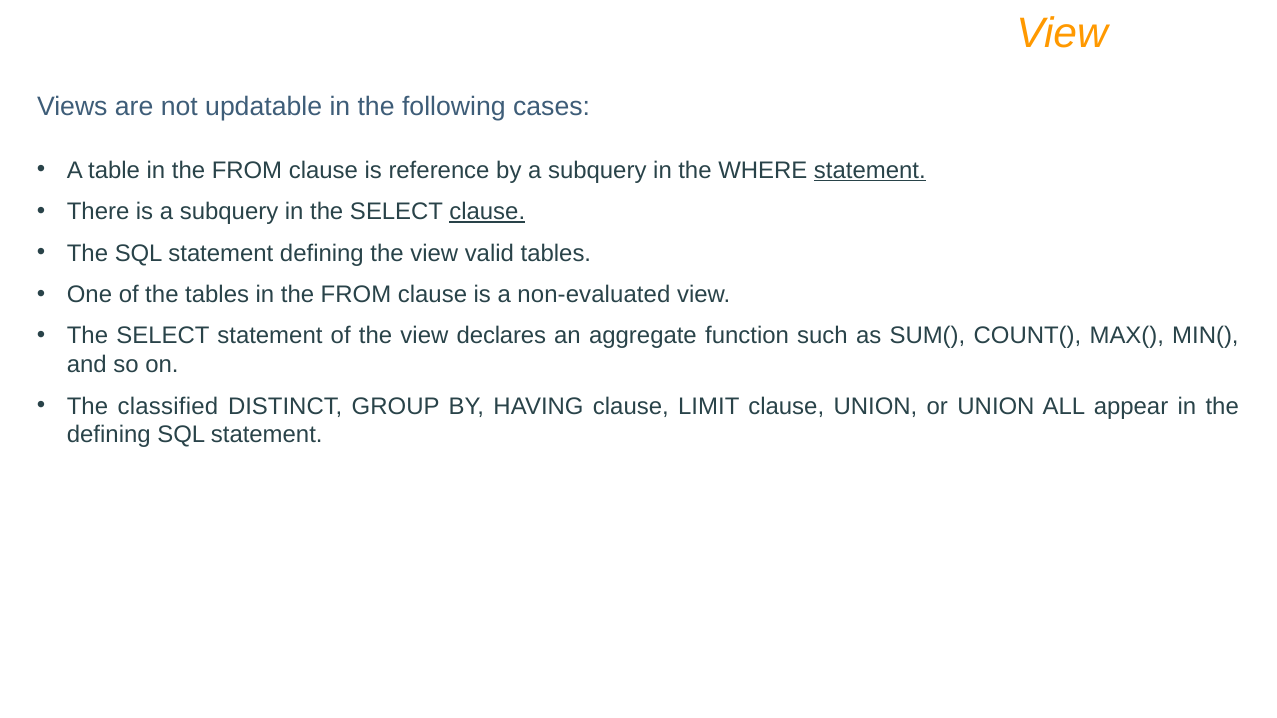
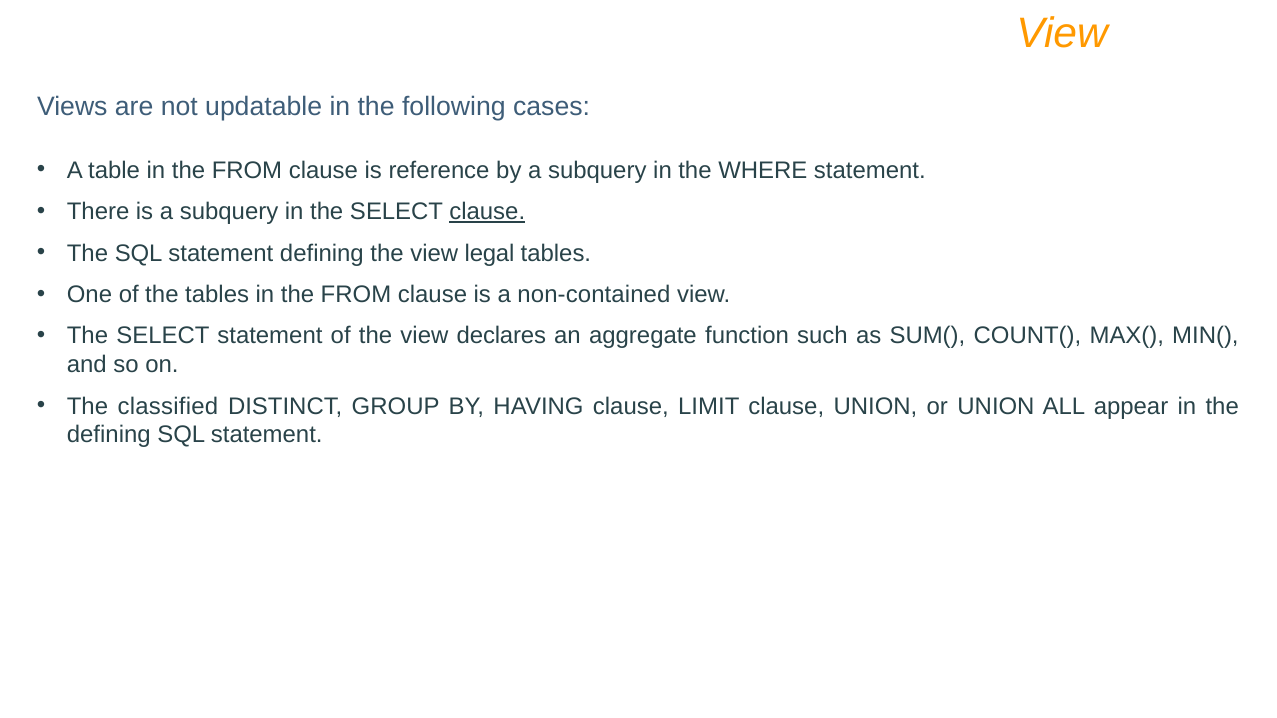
statement underline: present -> none (870, 170)
valid: valid -> legal (490, 253)
non-evaluated: non-evaluated -> non-contained (594, 295)
